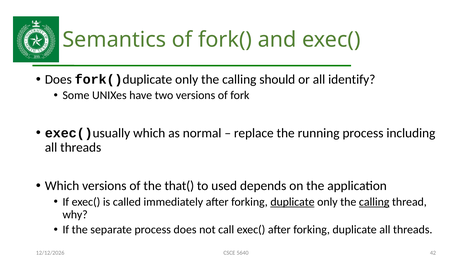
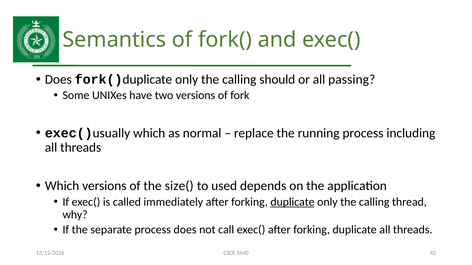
identify: identify -> passing (352, 80)
that(: that( -> size( (179, 186)
calling underline: present -> none (374, 202)
